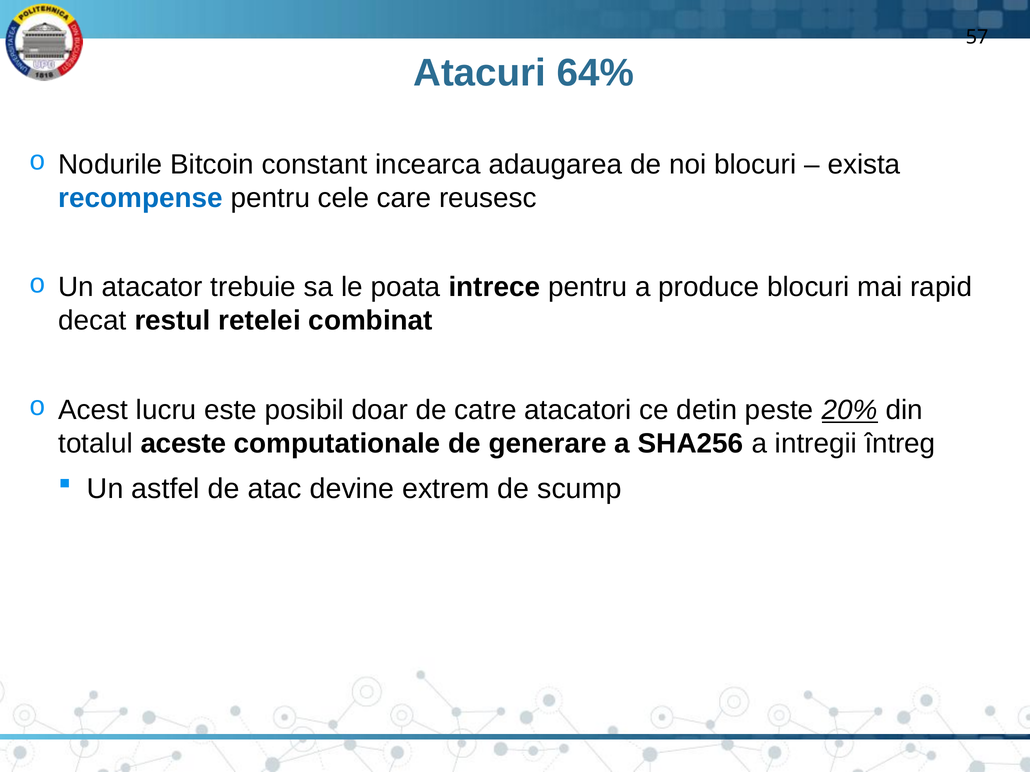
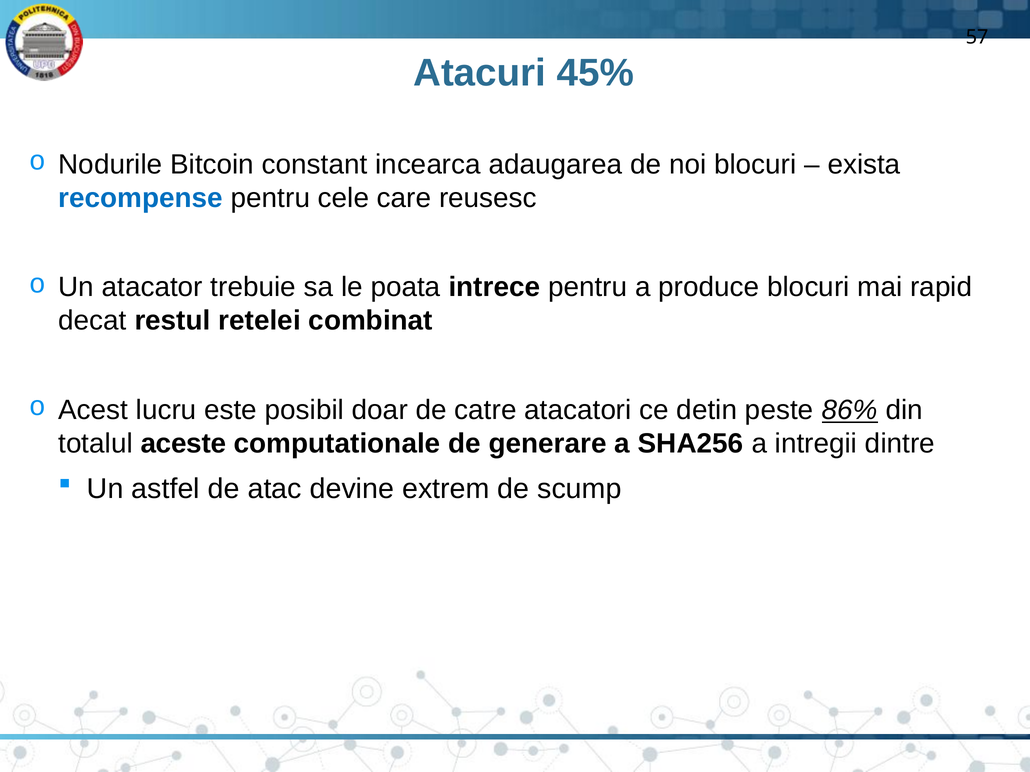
64%: 64% -> 45% (595, 73)
20%: 20% -> 86% (850, 410)
întreg: întreg -> dintre (900, 444)
